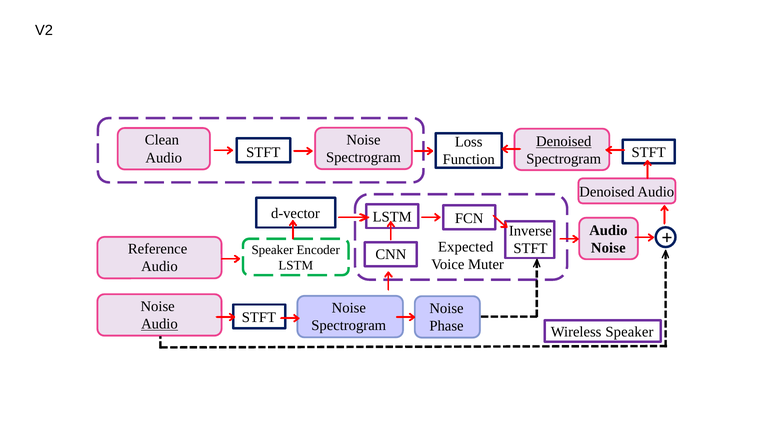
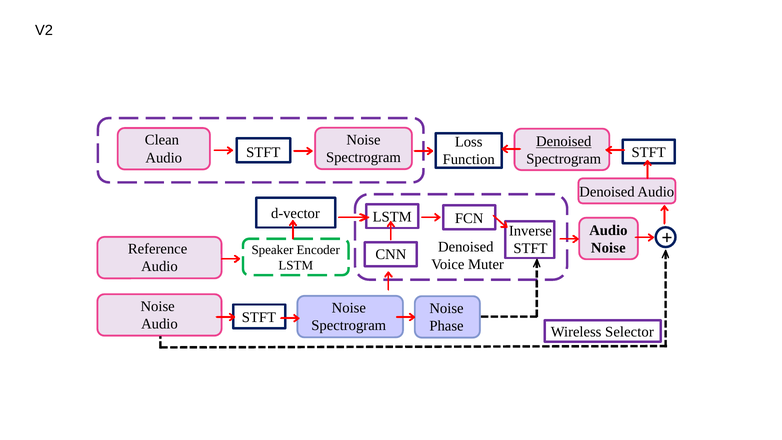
Expected: Expected -> Denoised (466, 247)
Audio underline: present -> none (159, 324)
Wireless Speaker: Speaker -> Selector (629, 332)
